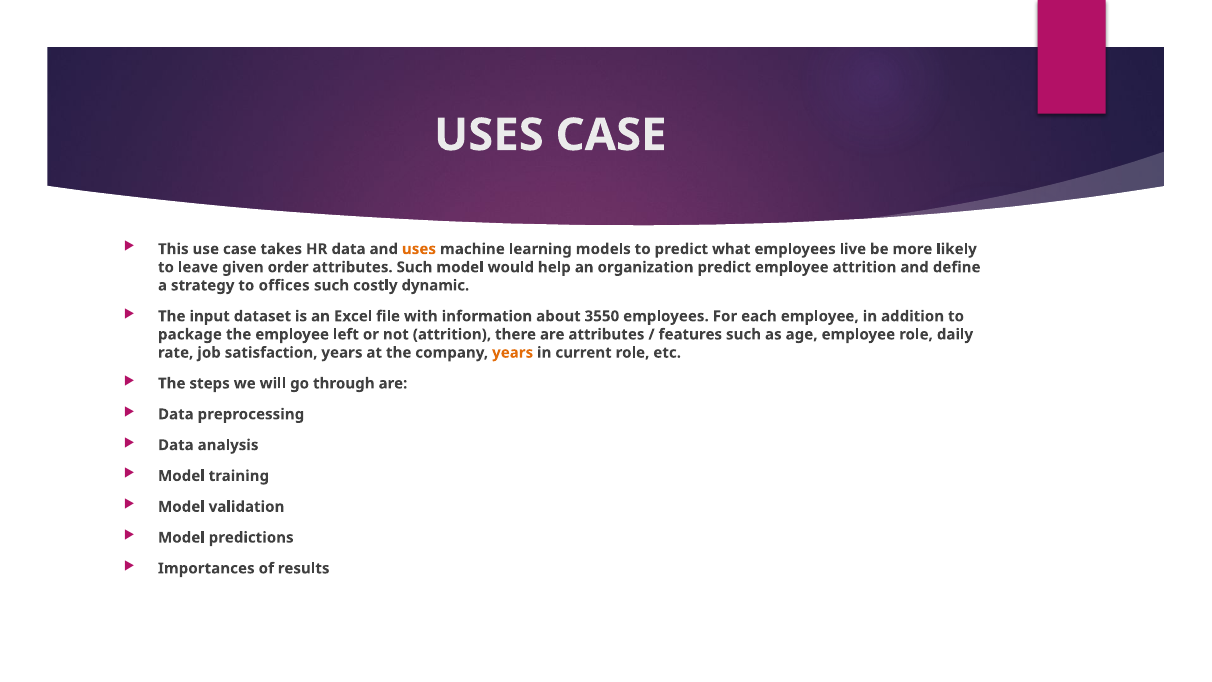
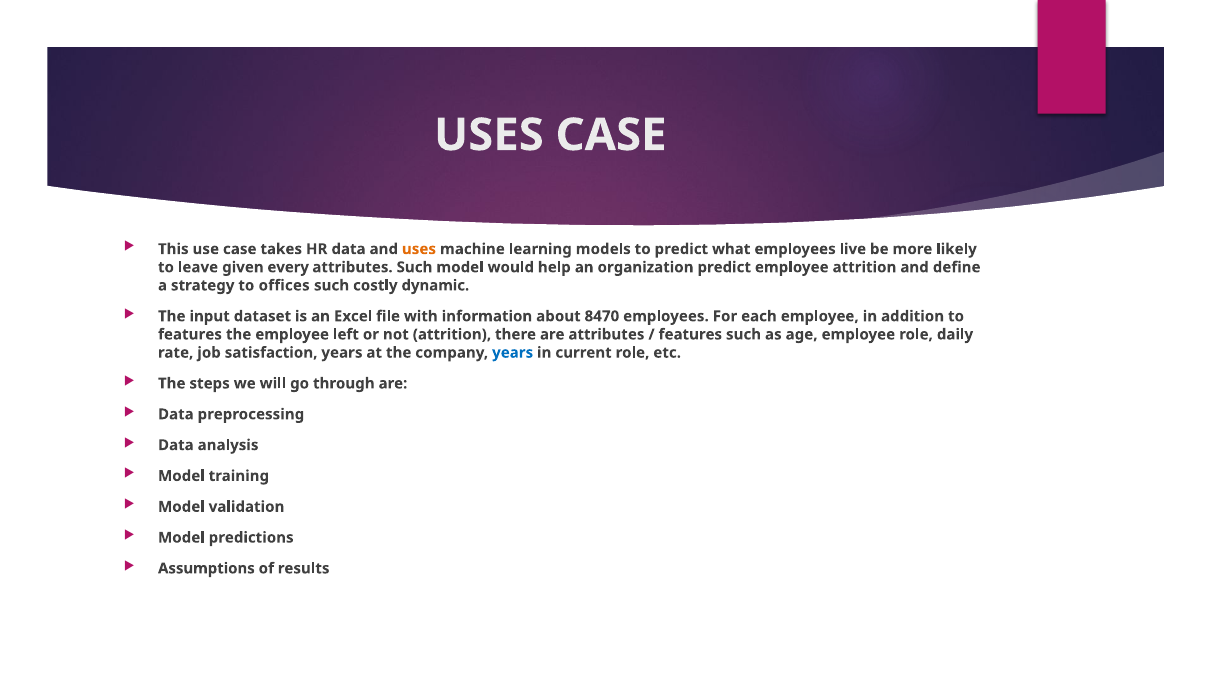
order: order -> every (288, 267)
3550: 3550 -> 8470 (602, 316)
package: package -> features (190, 334)
years colour: orange -> blue (513, 353)
Importances: Importances -> Assumptions (206, 568)
